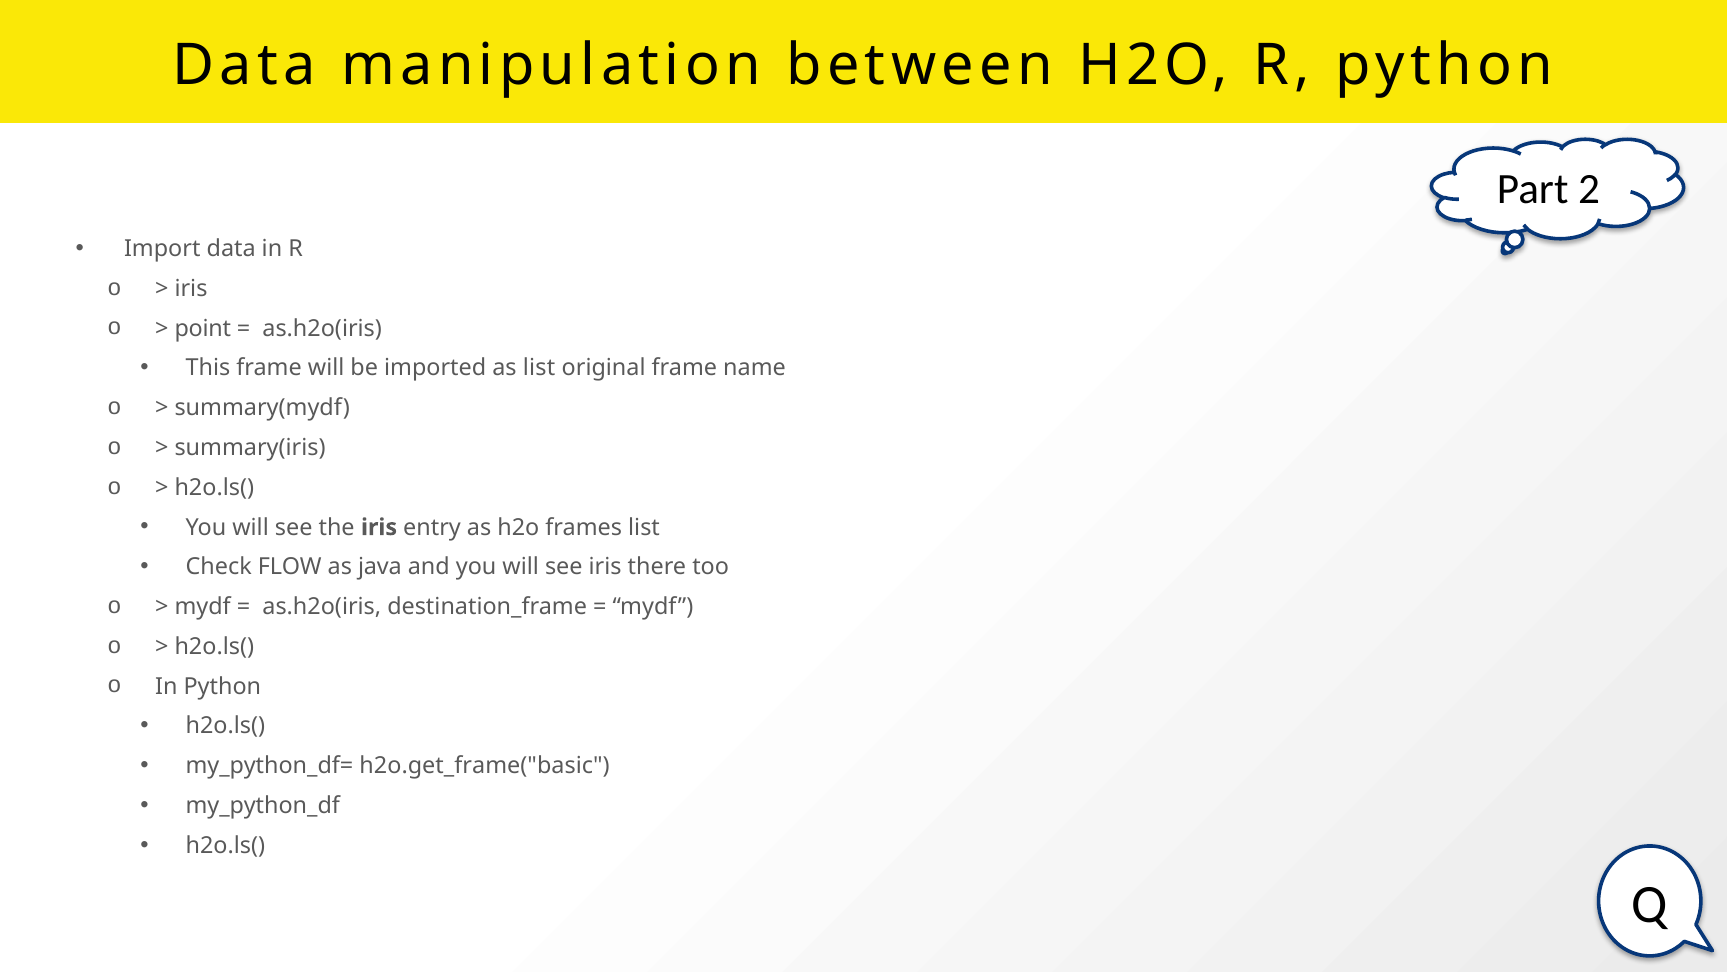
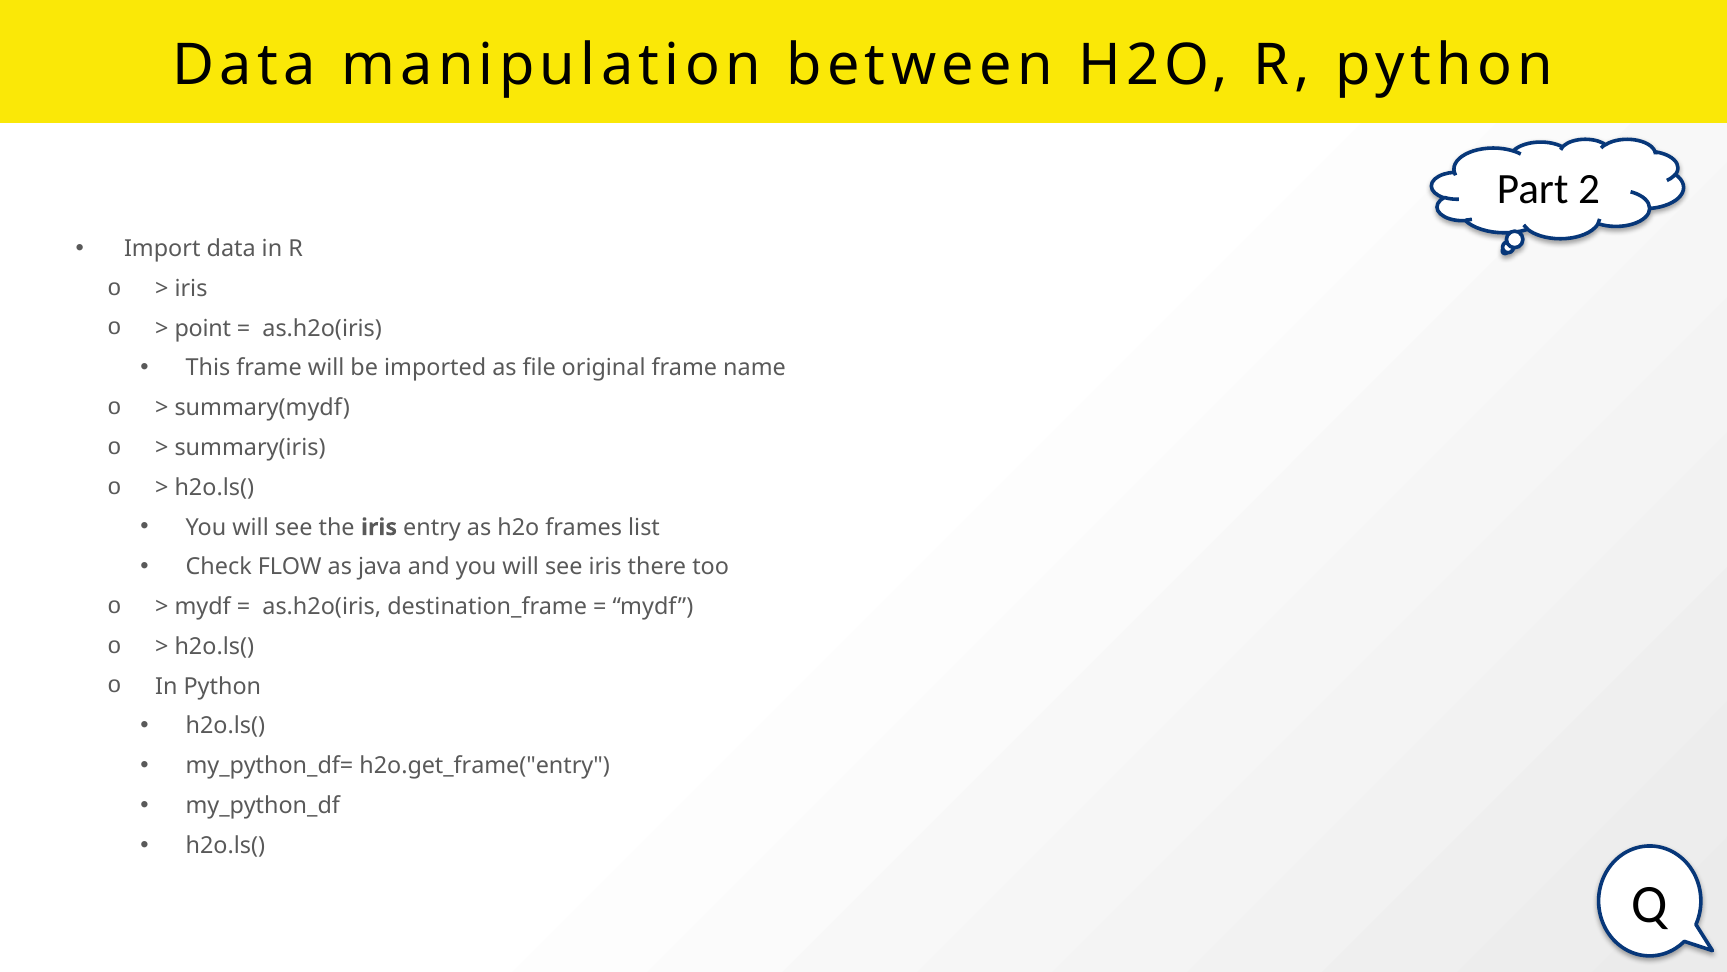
as list: list -> file (539, 368)
h2o.get_frame("basic: h2o.get_frame("basic -> h2o.get_frame("entry (485, 766)
